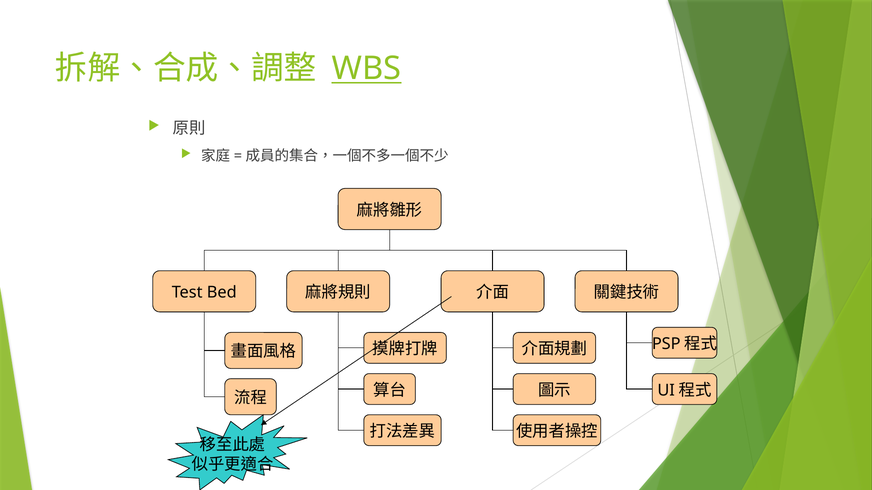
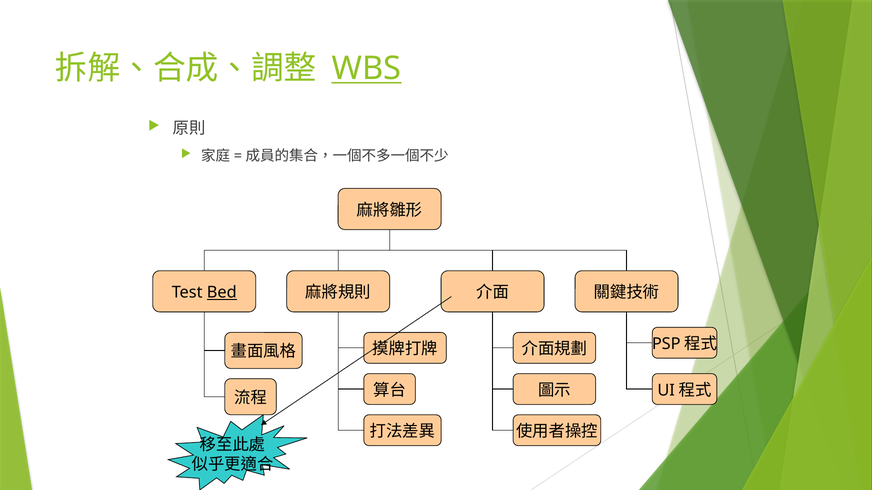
Bed underline: none -> present (222, 293)
